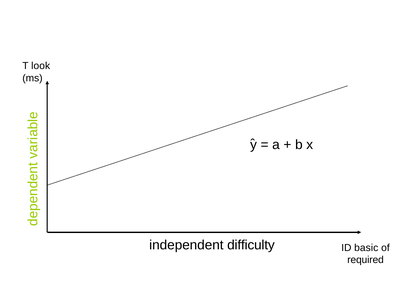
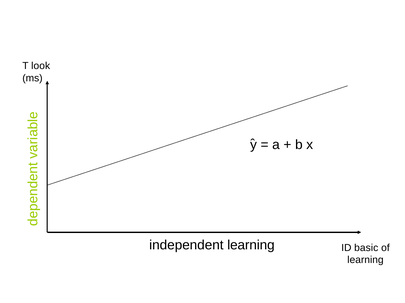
independent difficulty: difficulty -> learning (251, 246)
required: required -> learning (365, 261)
